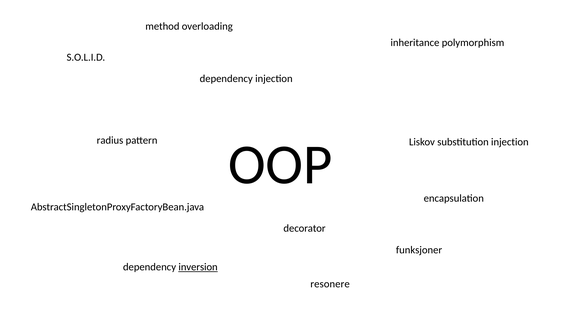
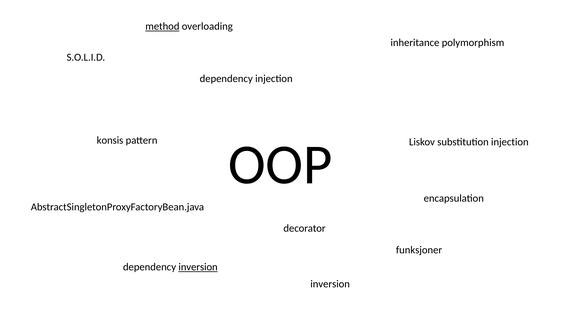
method underline: none -> present (162, 26)
radius: radius -> konsis (110, 140)
resonere: resonere -> inversion (330, 284)
